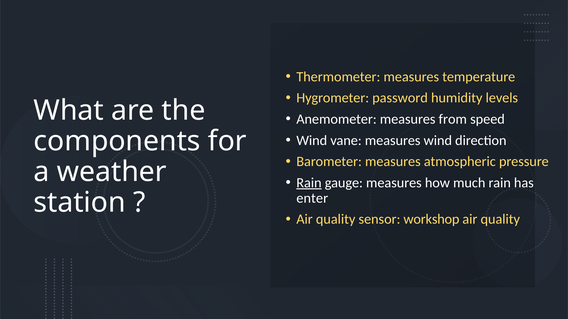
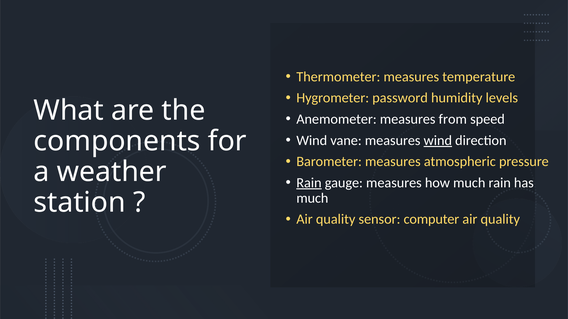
wind underline: none -> present (438, 141)
enter: enter -> much (312, 198)
workshop: workshop -> computer (431, 220)
